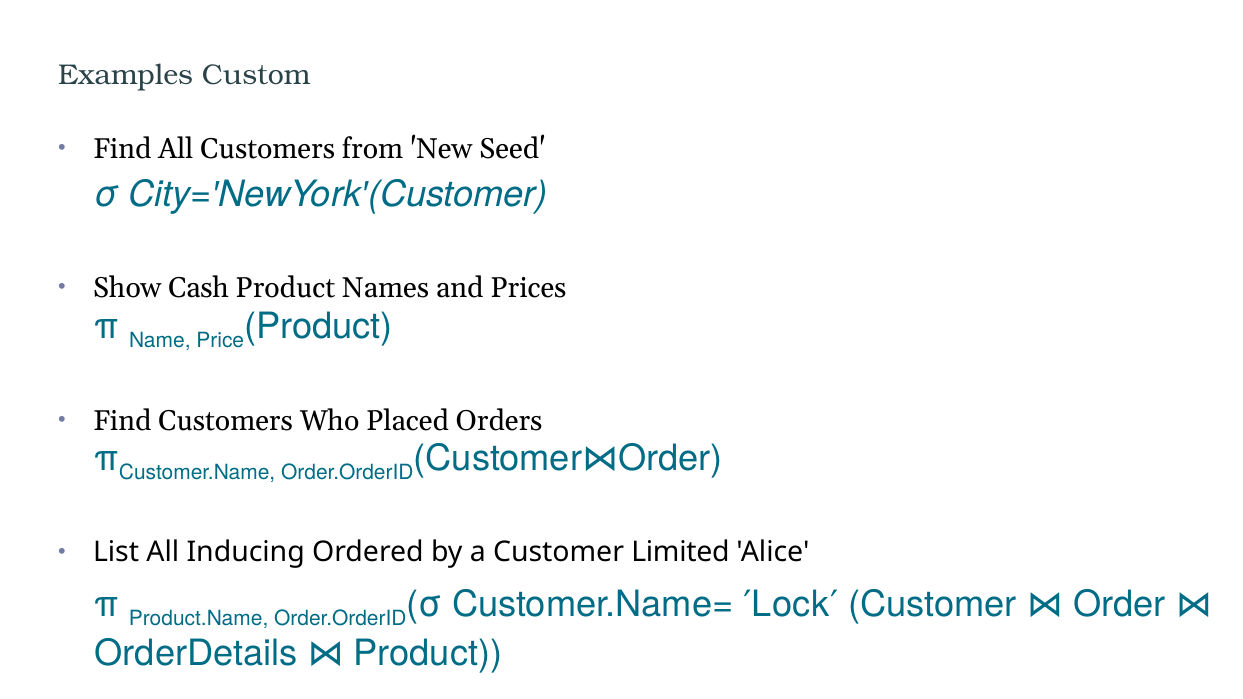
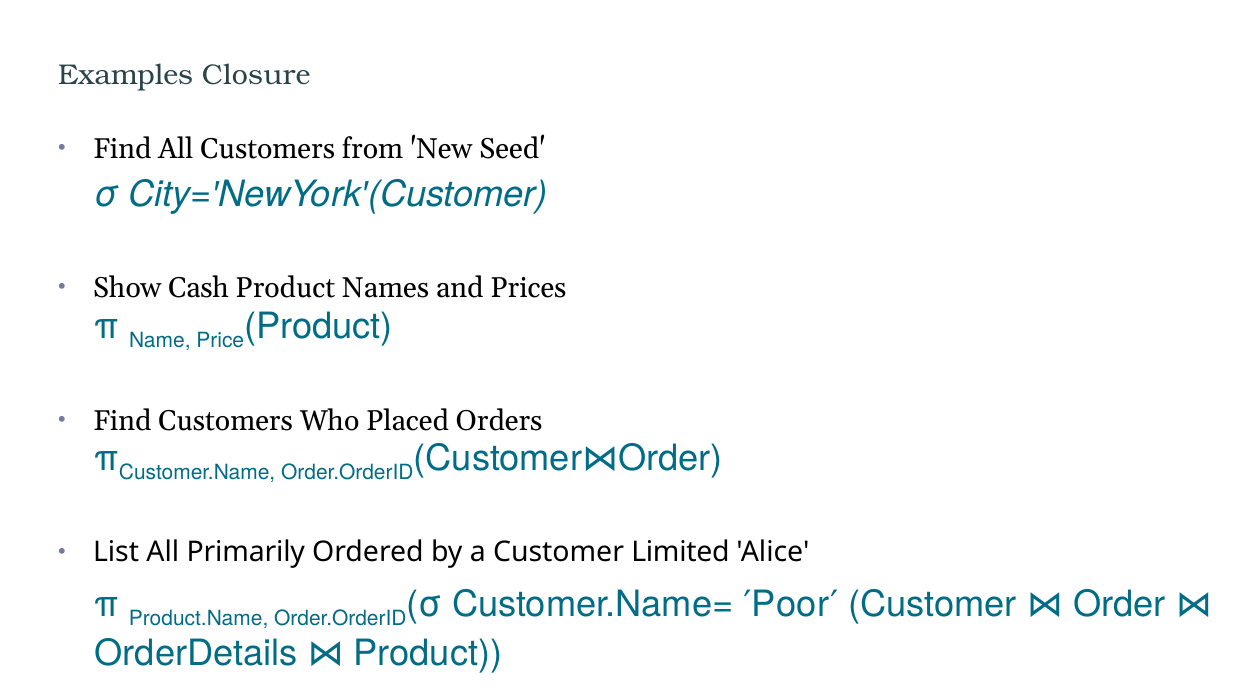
Custom: Custom -> Closure (256, 75)
Inducing: Inducing -> Primarily (246, 552)
Lock: Lock -> Poor (791, 604)
